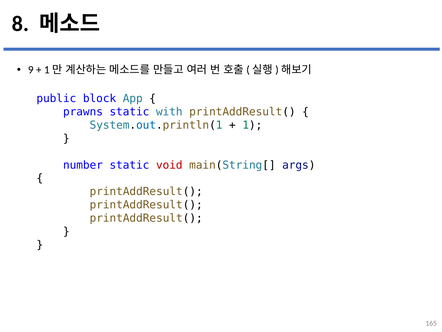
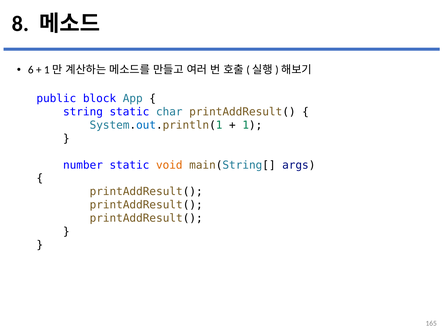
9: 9 -> 6 (31, 70)
prawns: prawns -> string (83, 112)
with: with -> char (169, 112)
void colour: red -> orange (169, 165)
